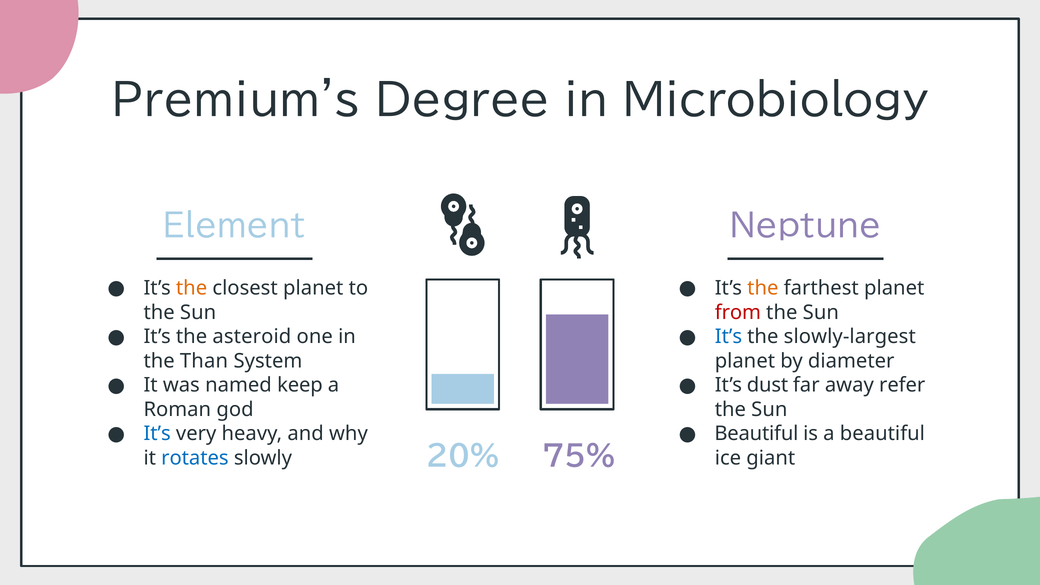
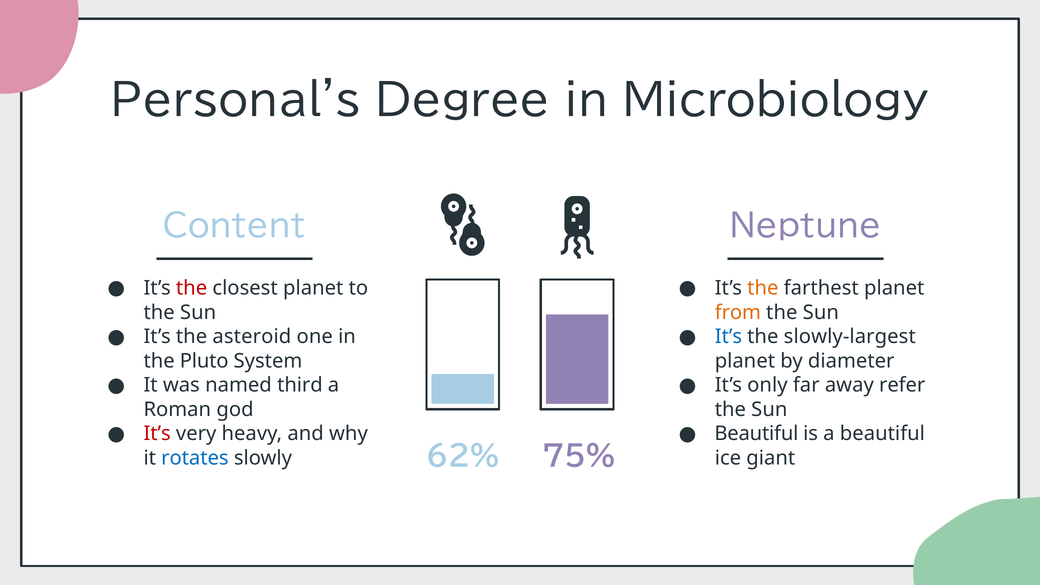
Premium's: Premium's -> Personal's (235, 101)
Element: Element -> Content (234, 226)
the colour: orange -> red (192, 288)
from colour: red -> orange (738, 312)
Than: Than -> Pluto (204, 361)
keep: keep -> third (300, 385)
dust: dust -> only (767, 385)
It’s colour: blue -> red (157, 434)
20%: 20% -> 62% (463, 457)
